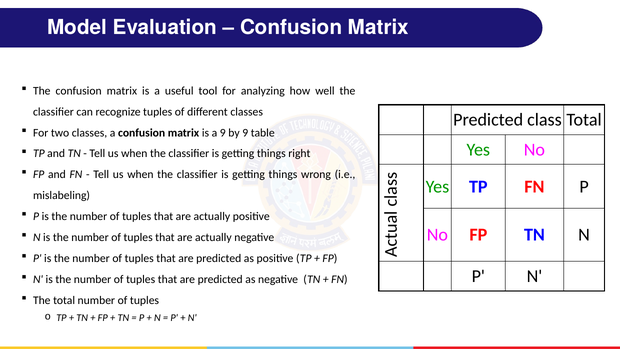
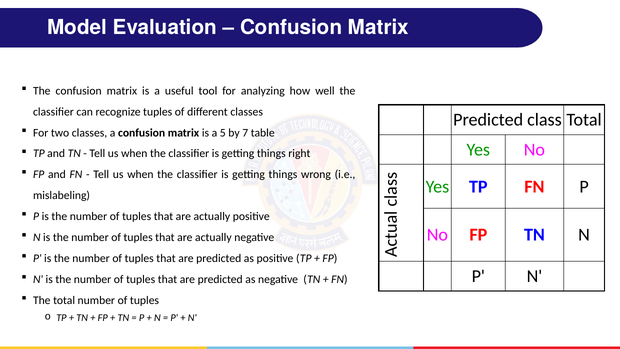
a 9: 9 -> 5 (223, 133)
by 9: 9 -> 7 (245, 133)
